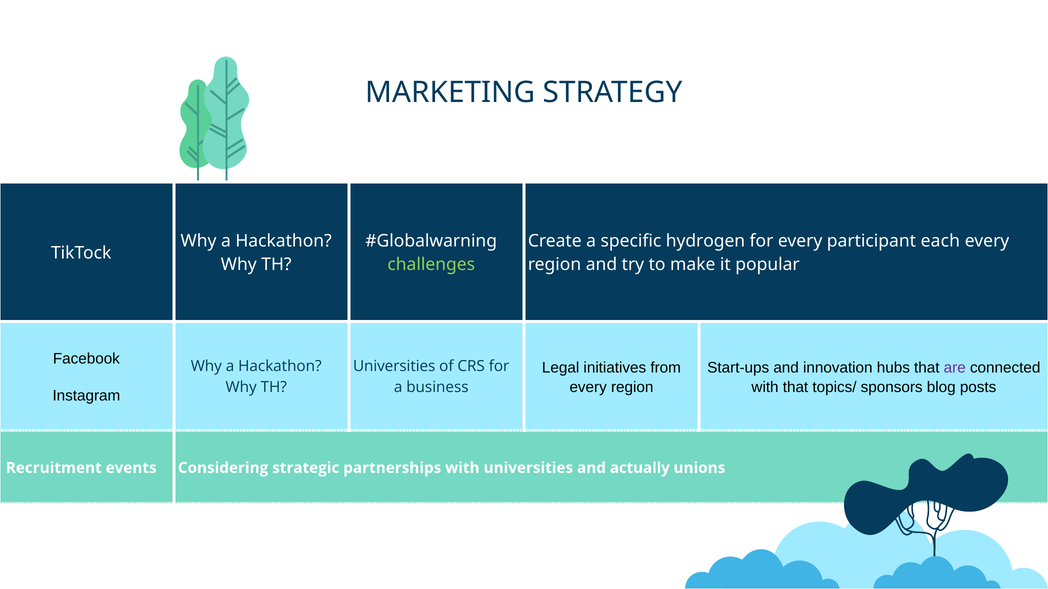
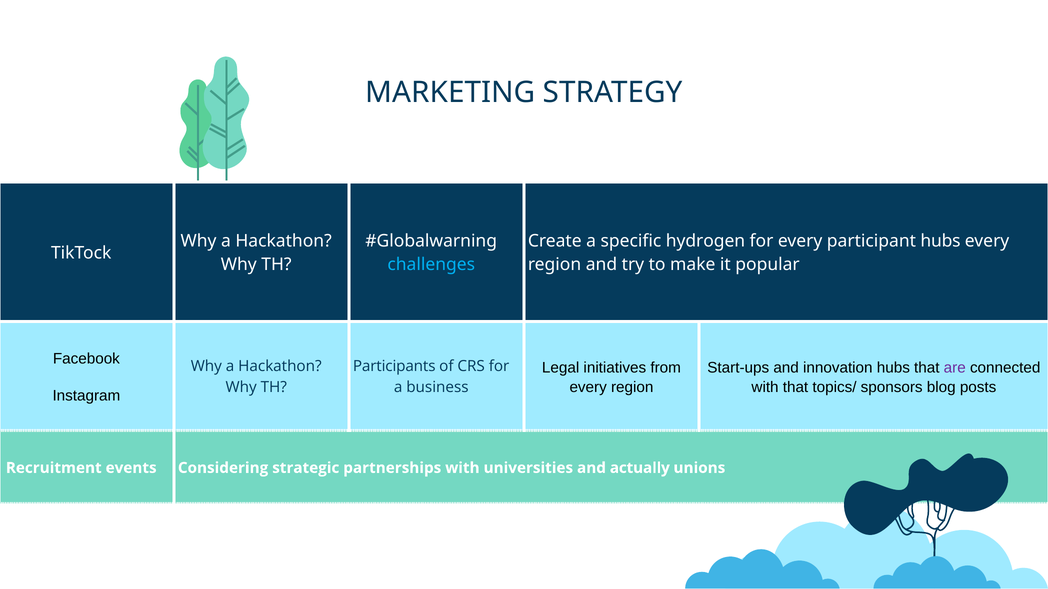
participant each: each -> hubs (941, 241)
challenges colour: light green -> light blue (431, 265)
Universities: Universities -> Participants (394, 367)
